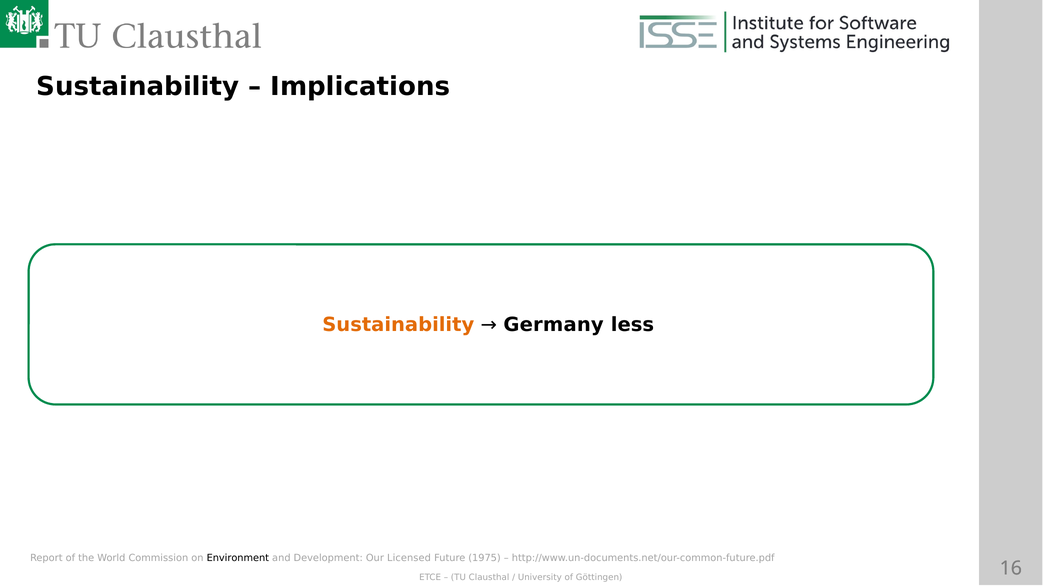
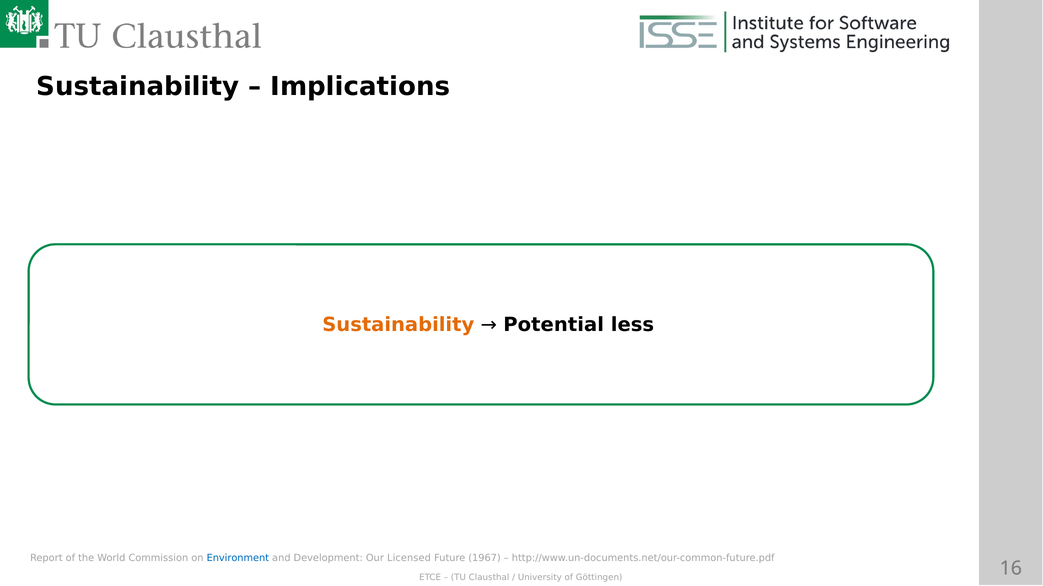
Germany: Germany -> Potential (554, 325)
Environment colour: black -> blue (238, 559)
1975: 1975 -> 1967 (485, 559)
